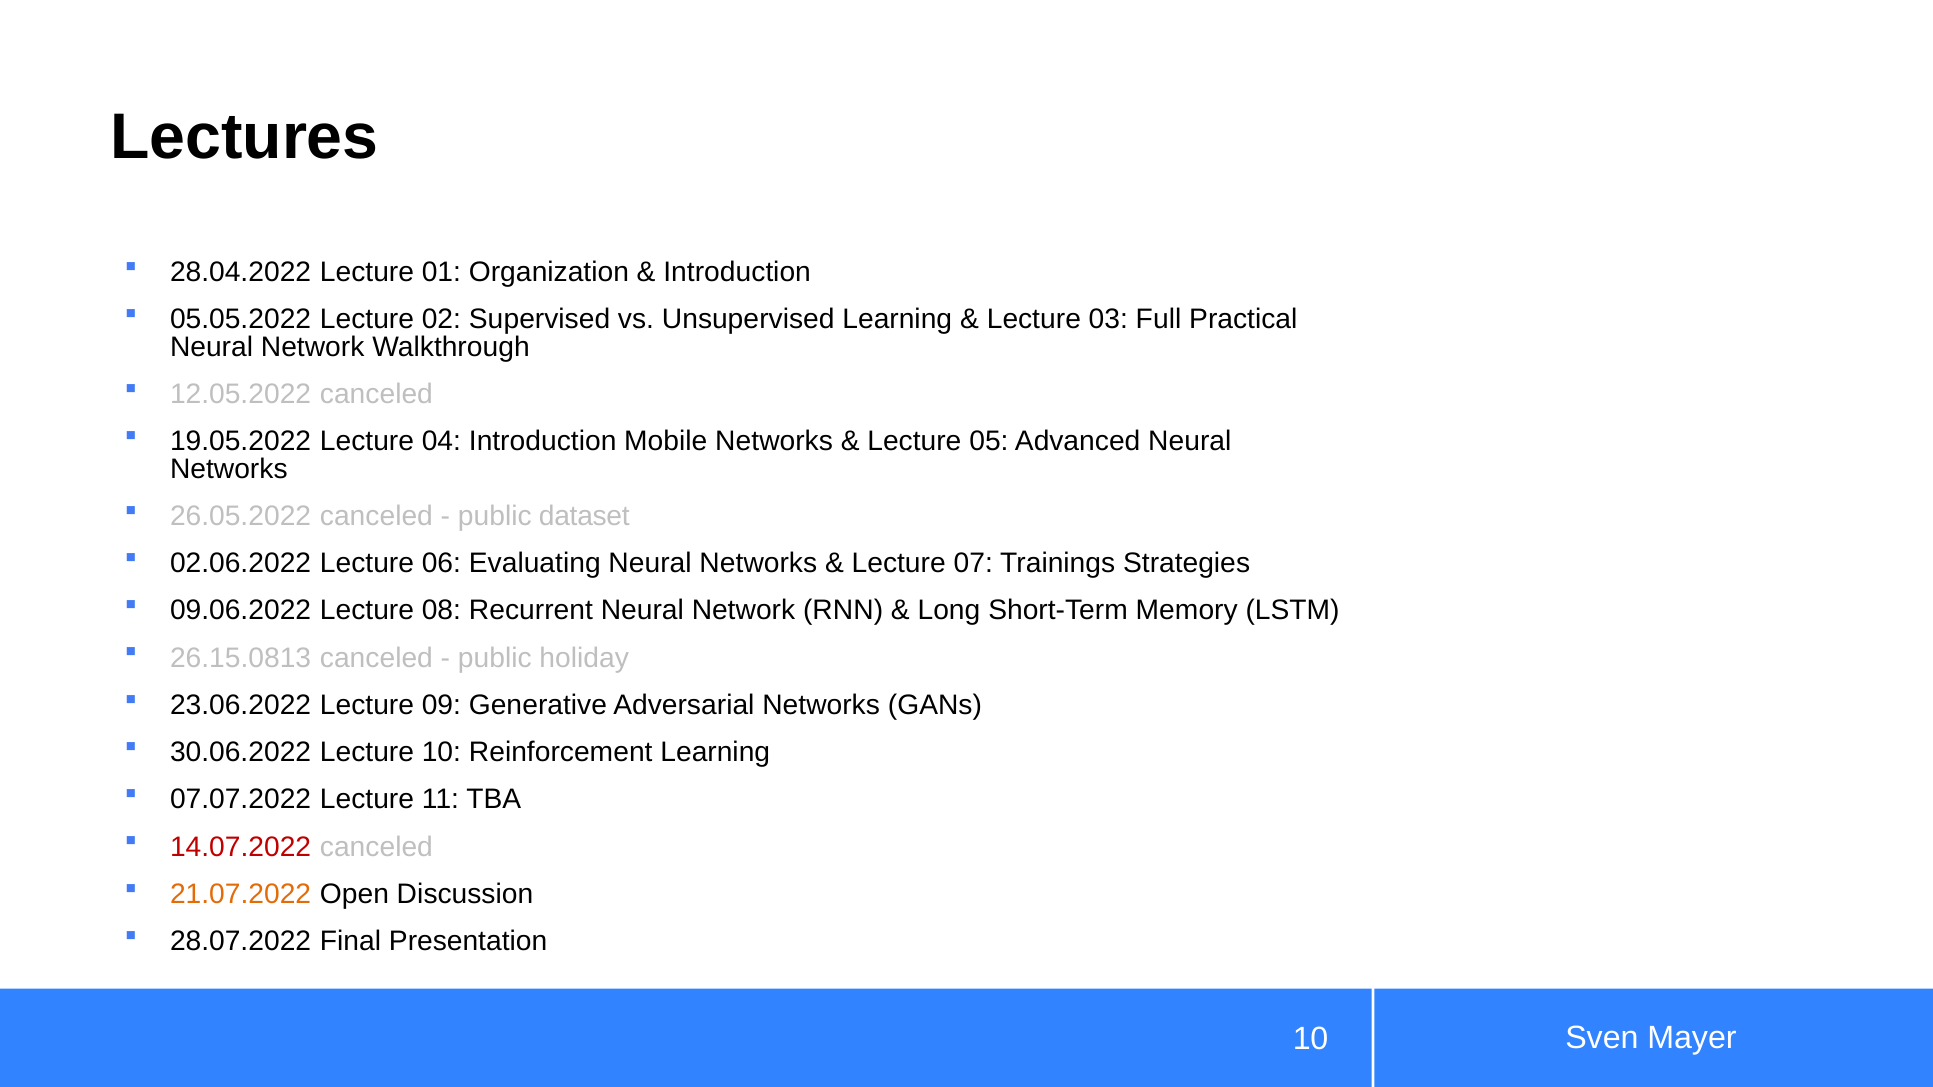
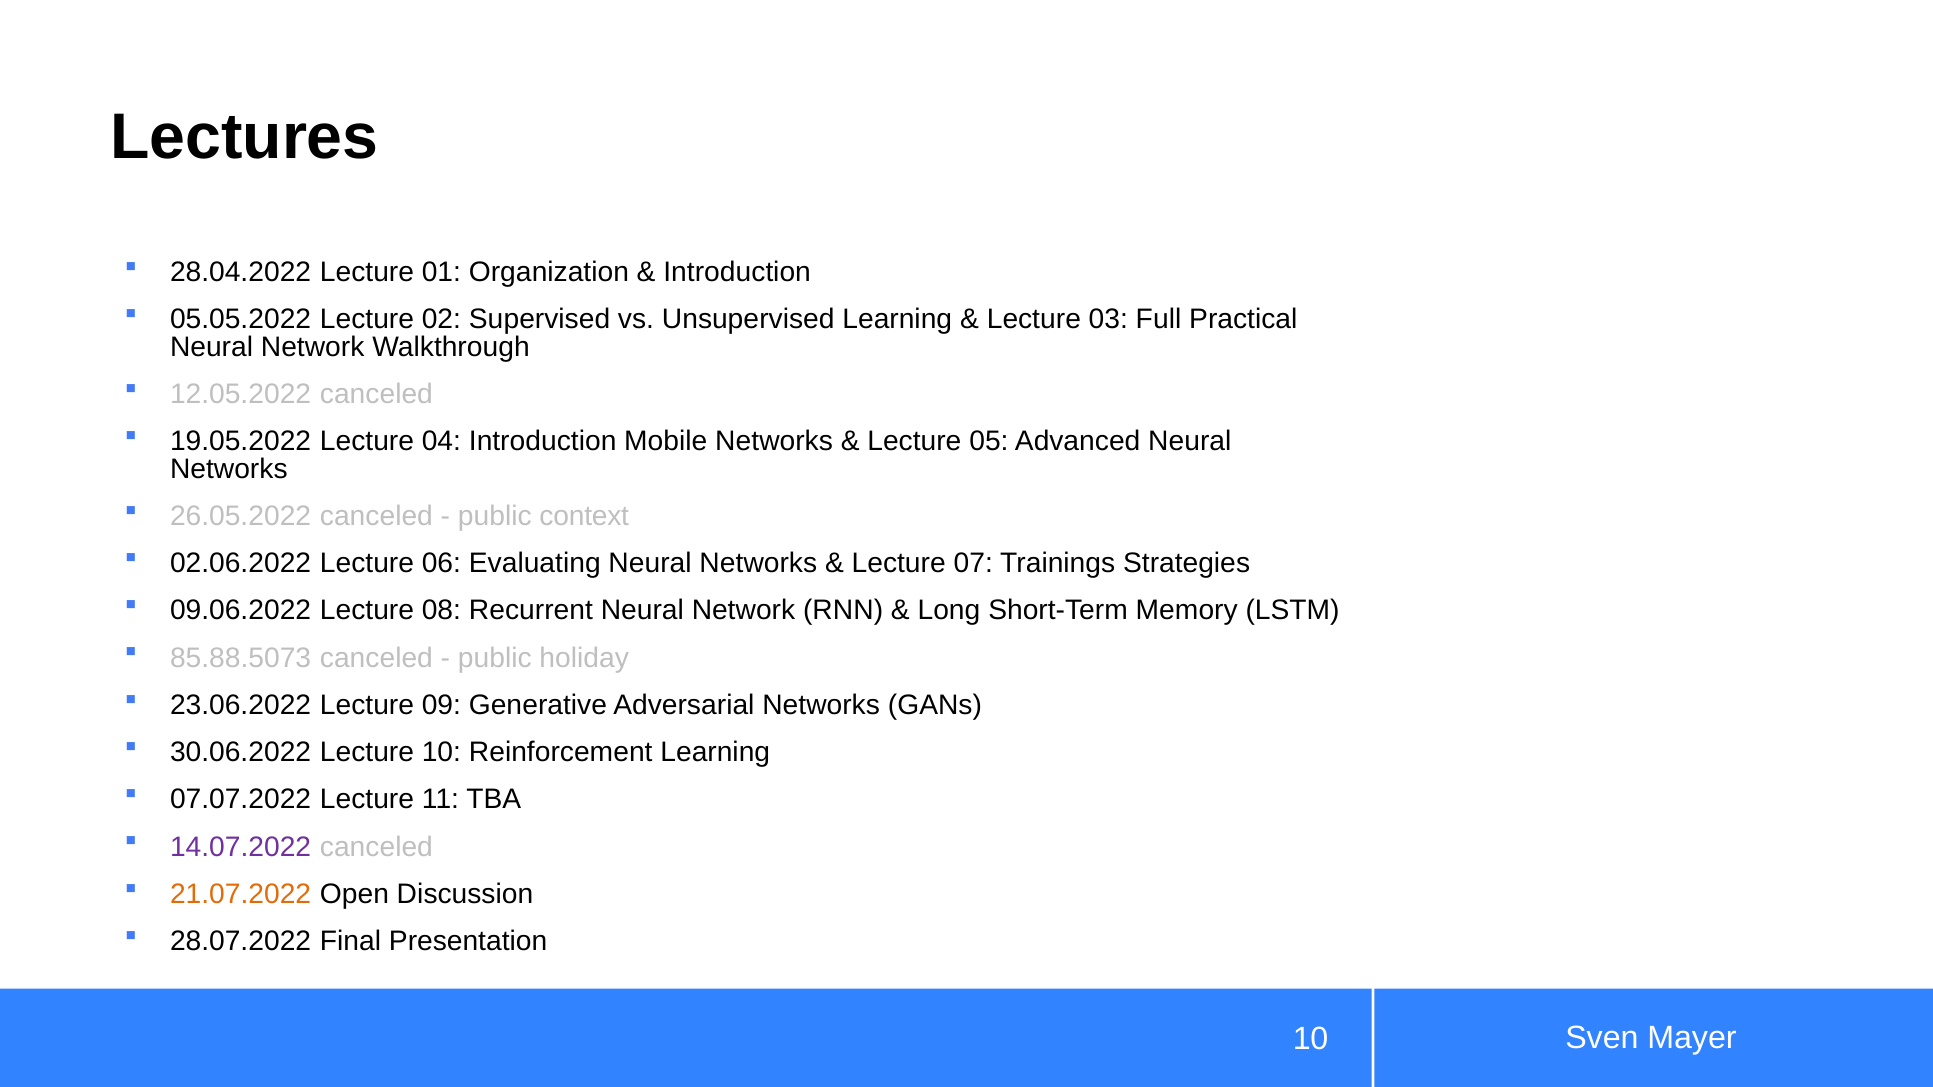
dataset: dataset -> context (584, 516)
26.15.0813: 26.15.0813 -> 85.88.5073 (241, 658)
14.07.2022 colour: red -> purple (241, 847)
